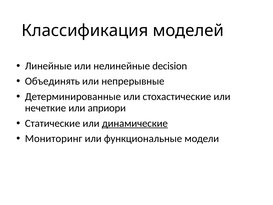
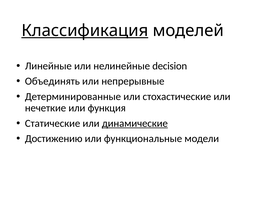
Классификация underline: none -> present (85, 31)
априори: априори -> функция (107, 108)
Мониторинг: Мониторинг -> Достижению (54, 138)
